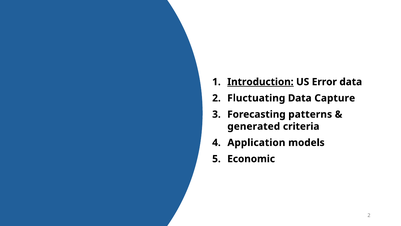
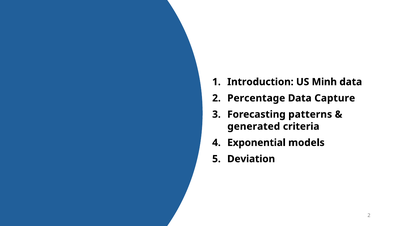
Introduction underline: present -> none (260, 82)
Error: Error -> Minh (324, 82)
Fluctuating: Fluctuating -> Percentage (256, 98)
Application: Application -> Exponential (256, 142)
Economic: Economic -> Deviation (251, 159)
